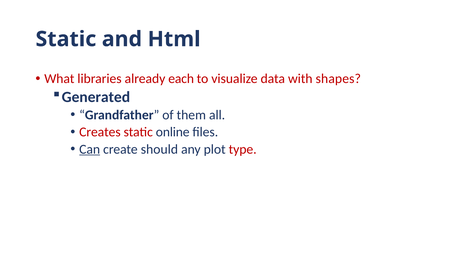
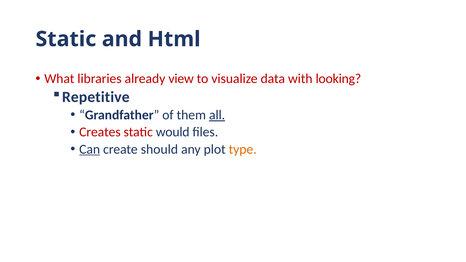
each: each -> view (181, 79)
shapes: shapes -> looking (338, 79)
Generated: Generated -> Repetitive (96, 97)
all underline: none -> present (217, 115)
online: online -> would (173, 132)
type colour: red -> orange (243, 149)
